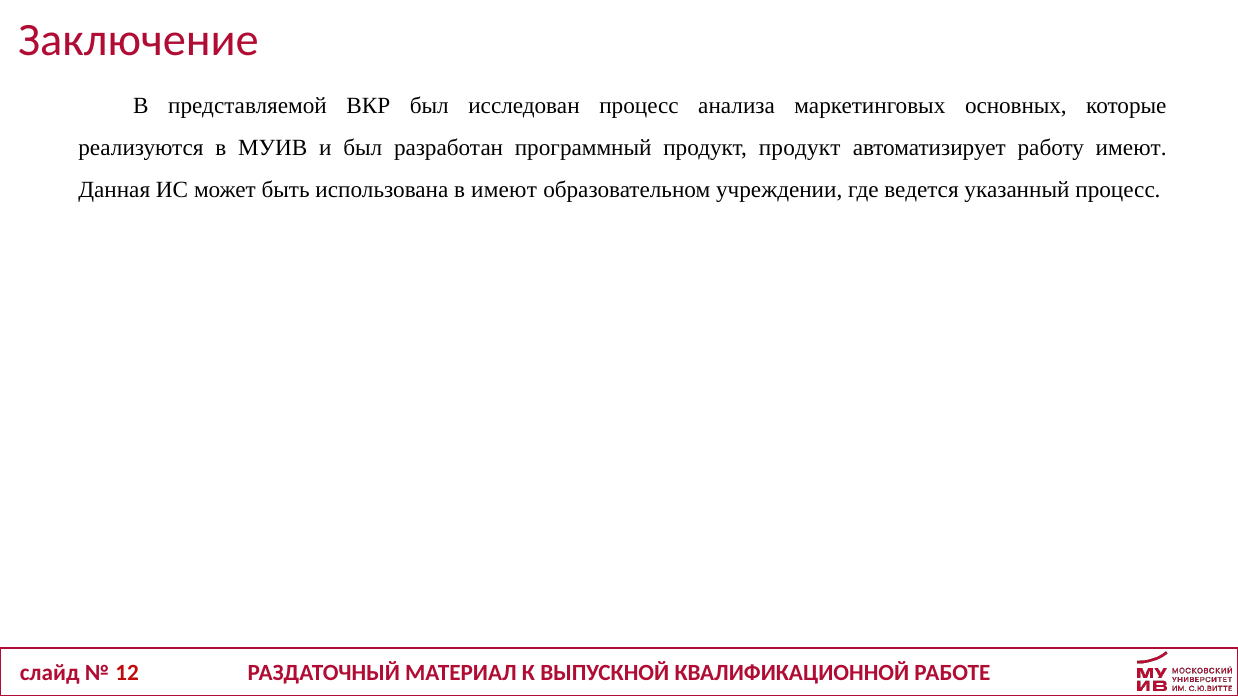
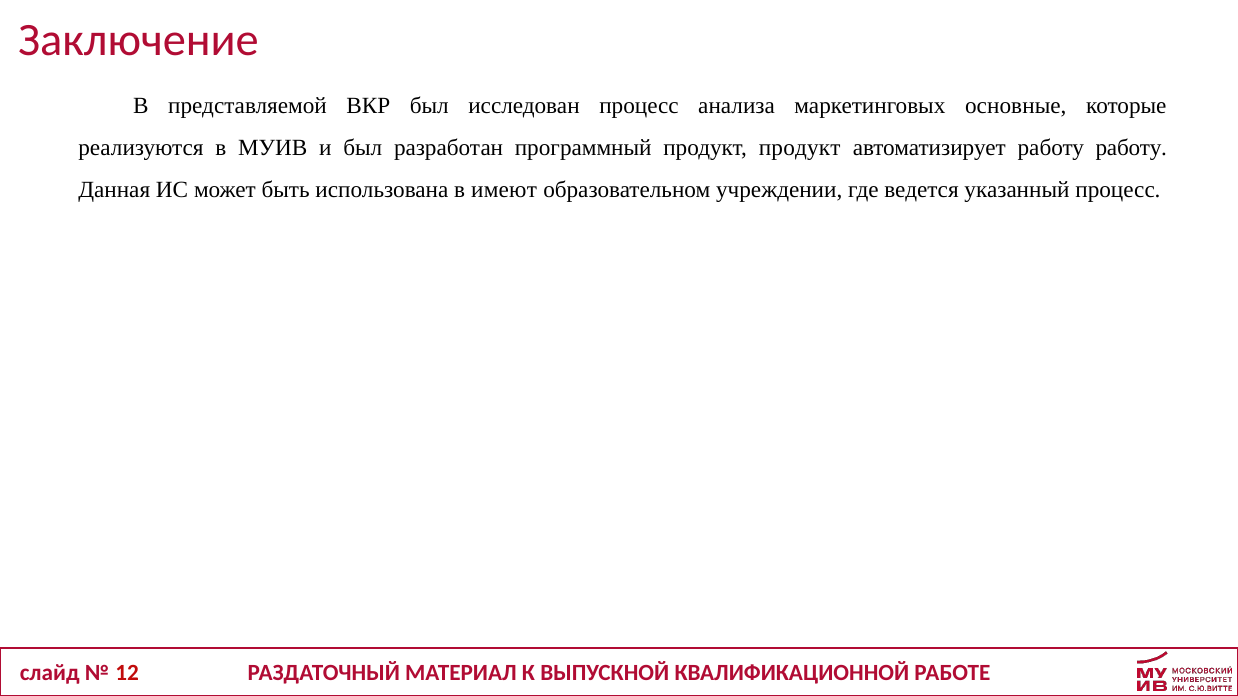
основных: основных -> основные (1016, 106)
работу имеют: имеют -> работу (1131, 148)
